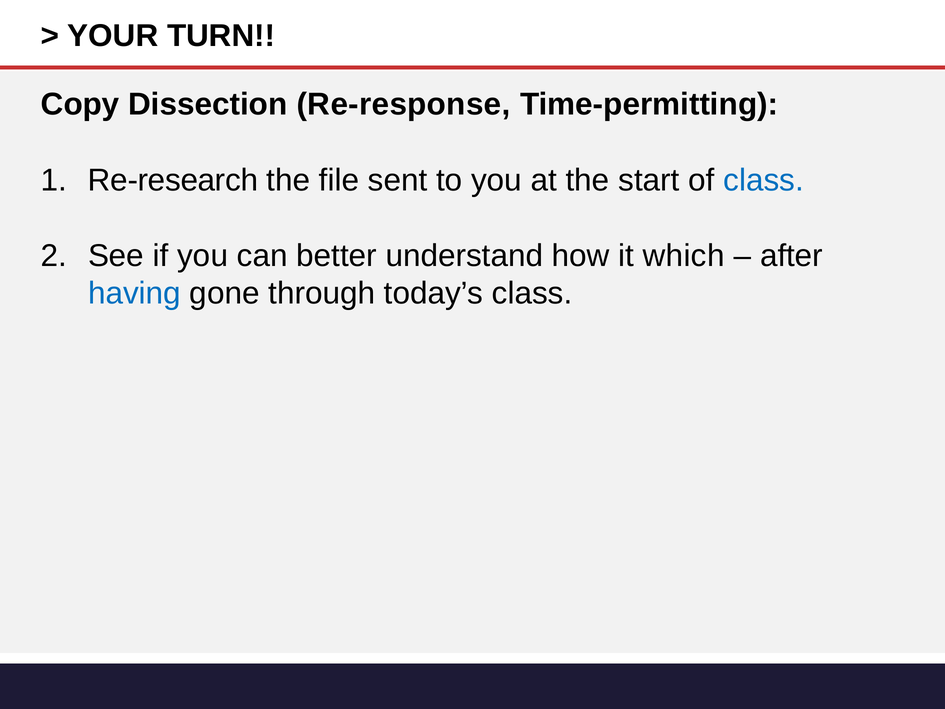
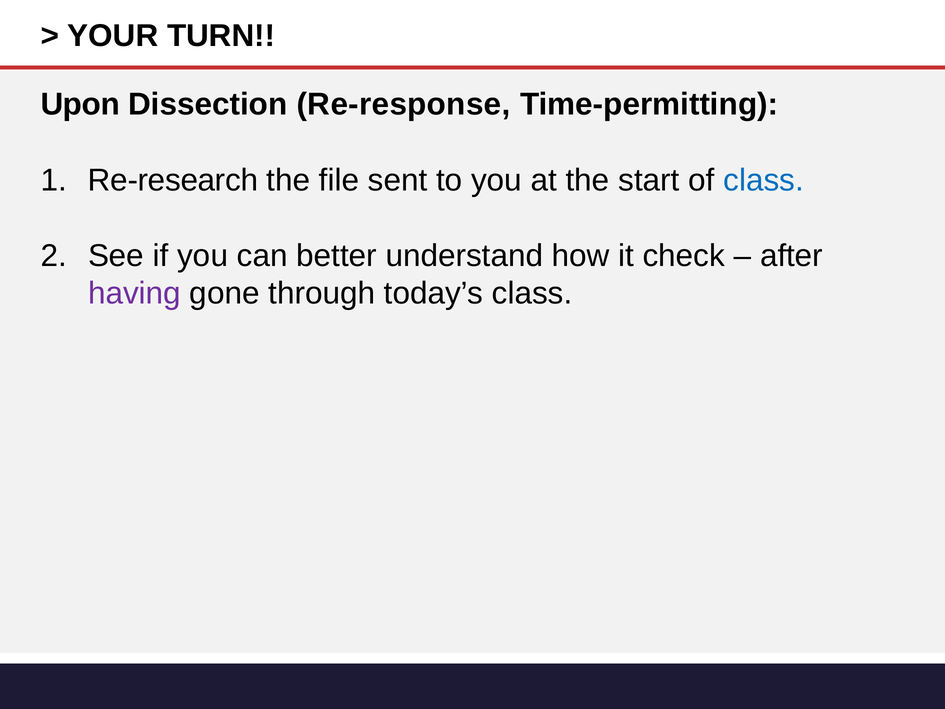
Copy: Copy -> Upon (80, 104)
which: which -> check (684, 256)
having colour: blue -> purple (134, 293)
